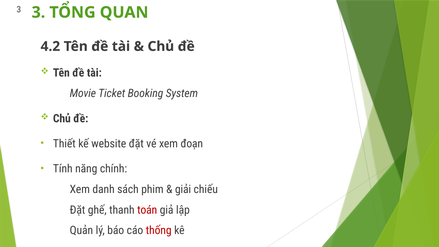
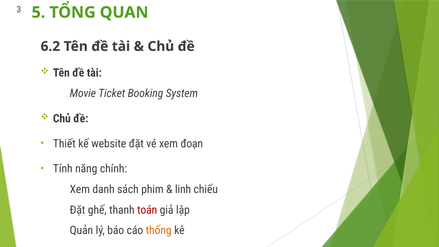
3 3: 3 -> 5 (38, 12)
4.2: 4.2 -> 6.2 (50, 46)
giải: giải -> linh (183, 189)
thống colour: red -> orange (159, 230)
